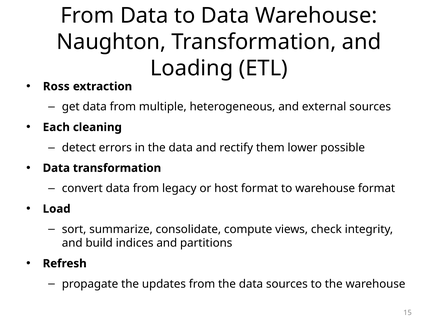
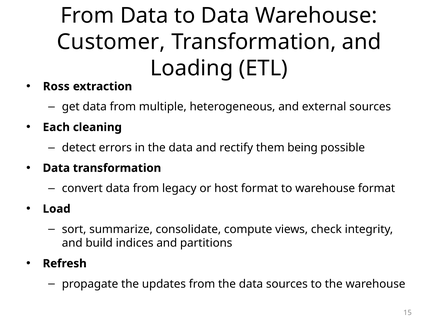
Naughton: Naughton -> Customer (111, 42)
lower: lower -> being (303, 148)
